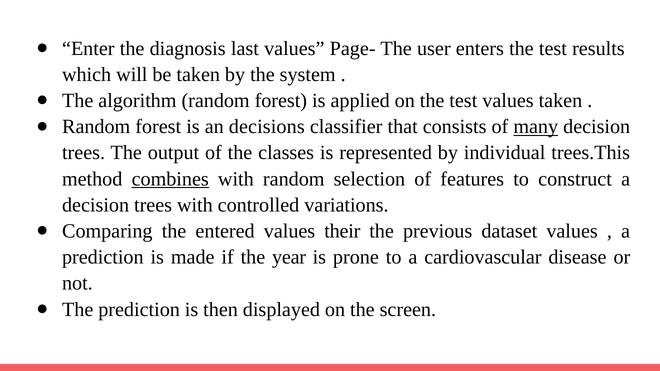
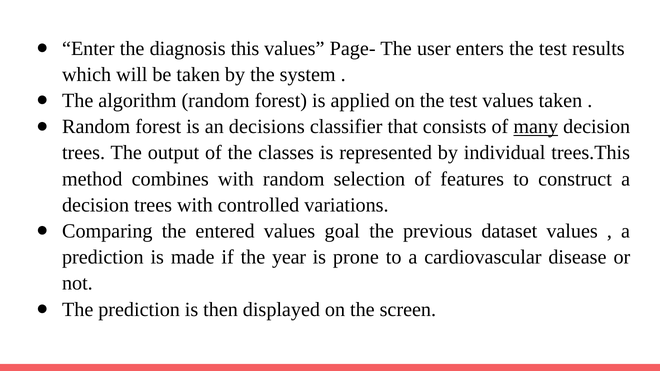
last: last -> this (245, 48)
combines underline: present -> none (170, 179)
their: their -> goal (342, 231)
